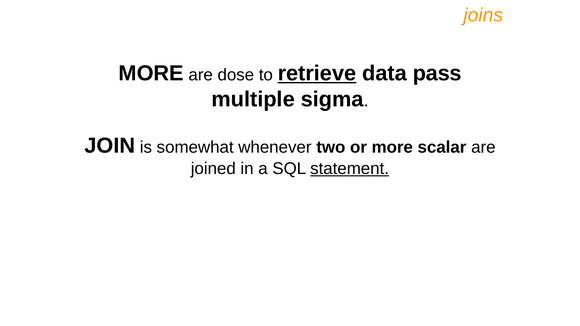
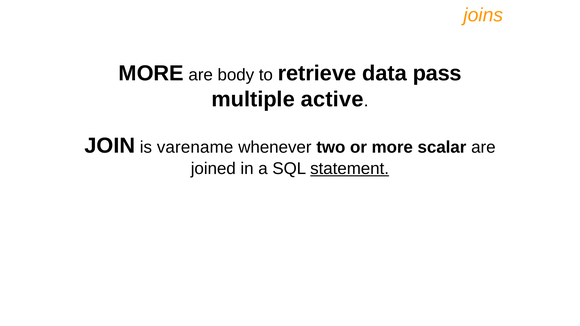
dose: dose -> body (236, 75)
retrieve underline: present -> none (317, 73)
sigma: sigma -> active (332, 99)
somewhat: somewhat -> varename (195, 147)
